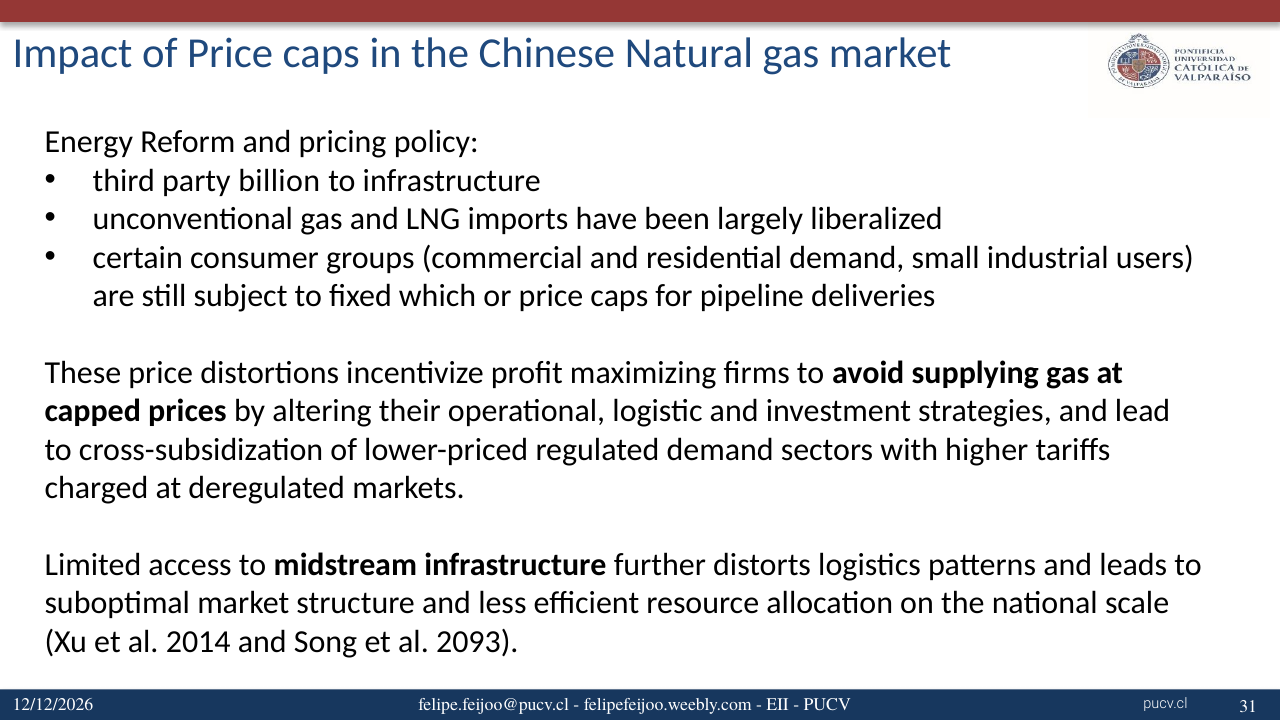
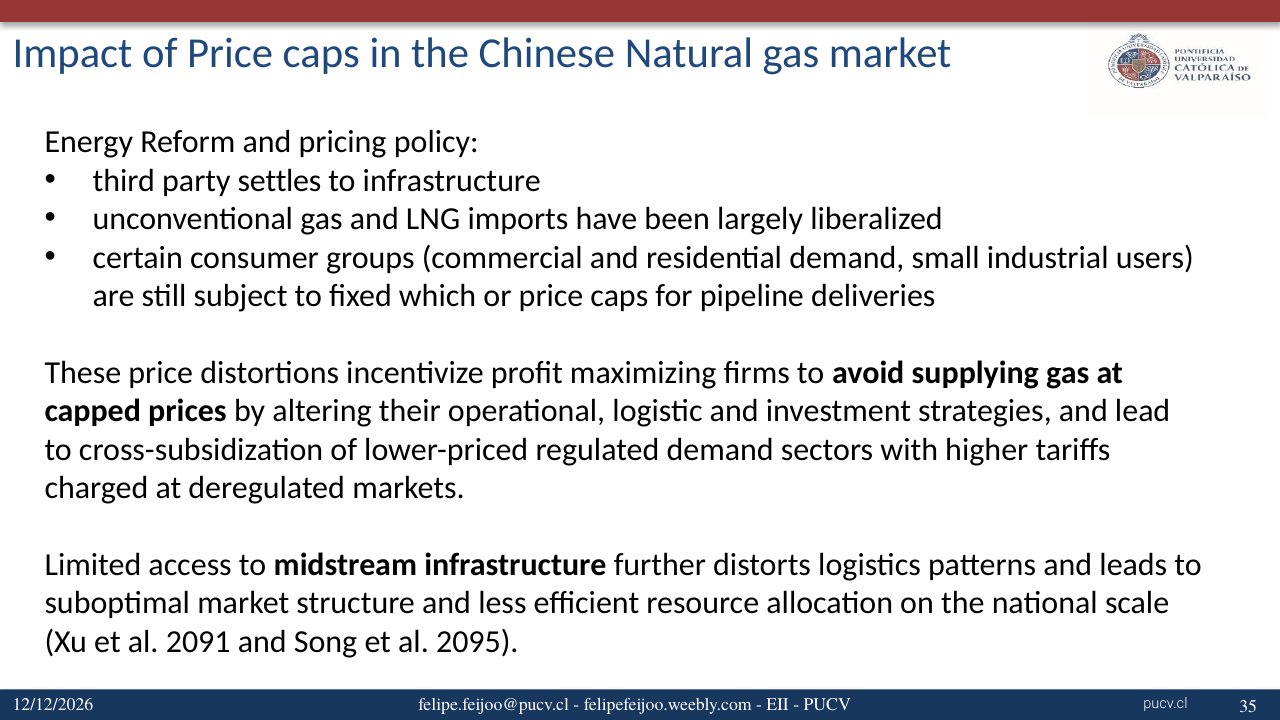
billion: billion -> settles (280, 181)
2014: 2014 -> 2091 (198, 642)
2093: 2093 -> 2095 (477, 642)
31: 31 -> 35 (1248, 707)
